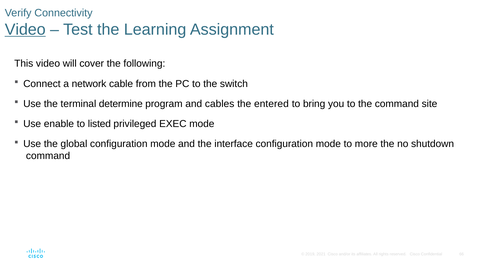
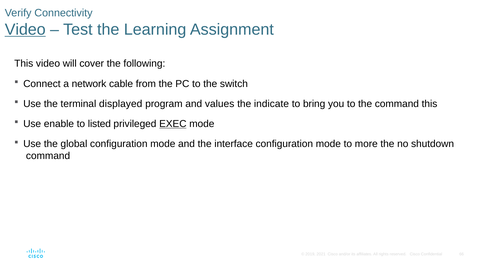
determine: determine -> displayed (121, 104)
cables: cables -> values (220, 104)
entered: entered -> indicate (271, 104)
command site: site -> this (430, 104)
EXEC underline: none -> present (173, 124)
